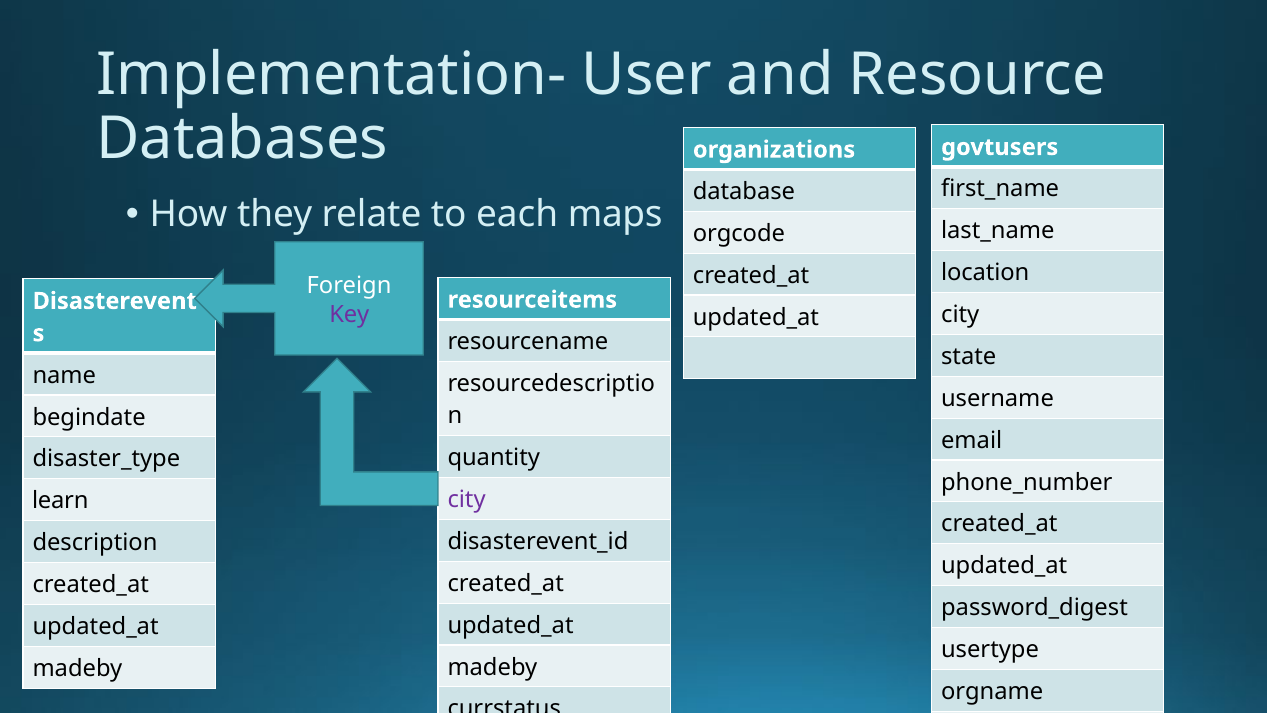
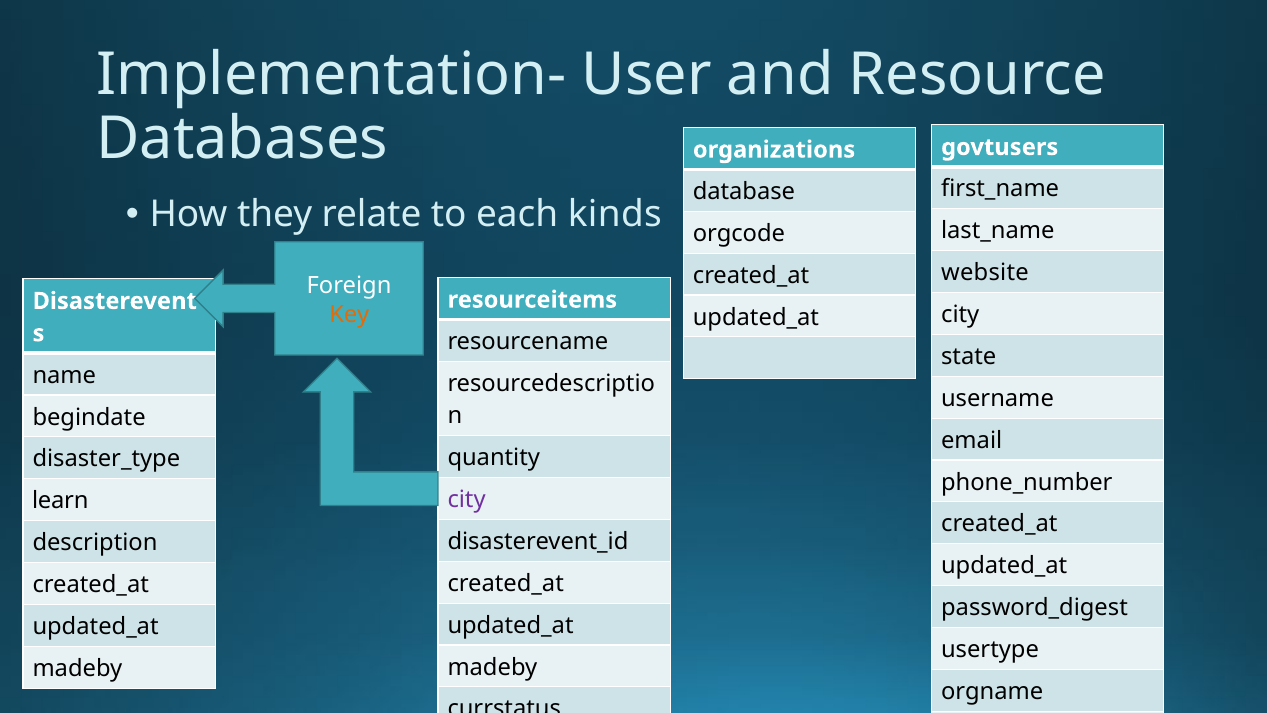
maps: maps -> kinds (615, 214)
location: location -> website (985, 273)
Key colour: purple -> orange (349, 314)
